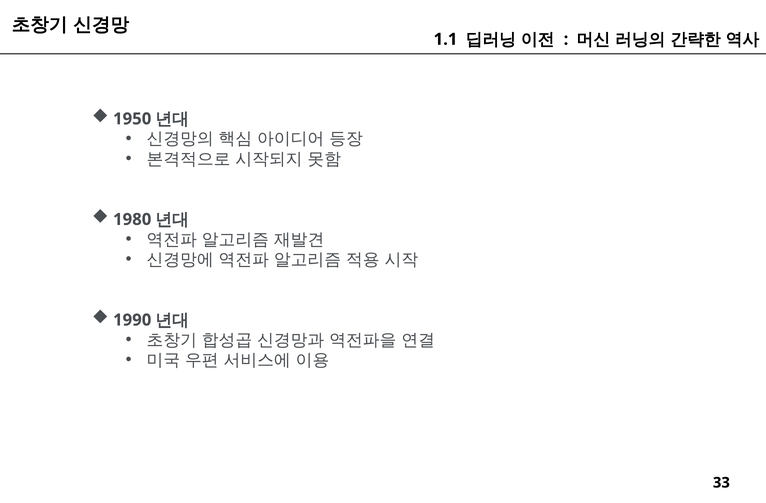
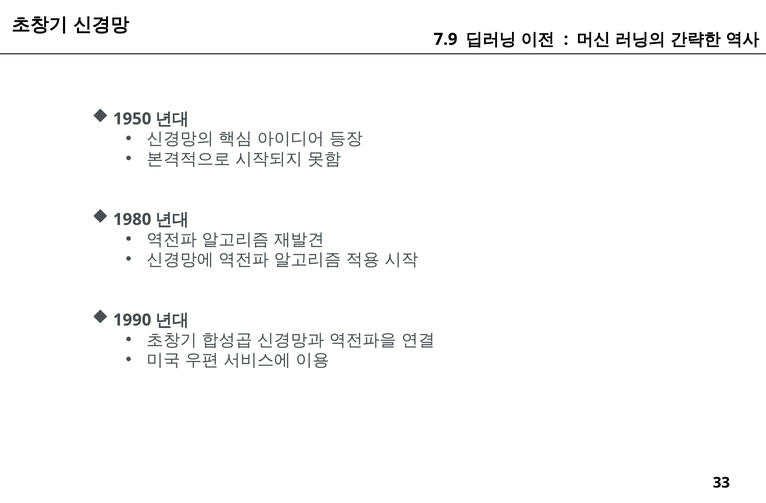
1.1: 1.1 -> 7.9 (446, 39)
